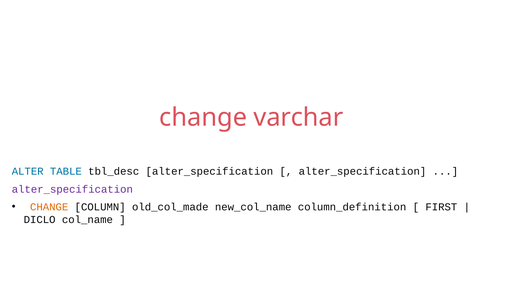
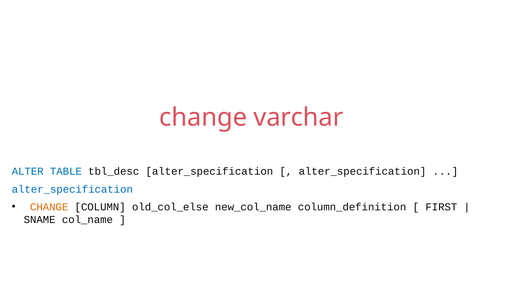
alter_specification colour: purple -> blue (72, 189)
old_col_made: old_col_made -> old_col_else (170, 207)
DICLO: DICLO -> SNAME (40, 220)
